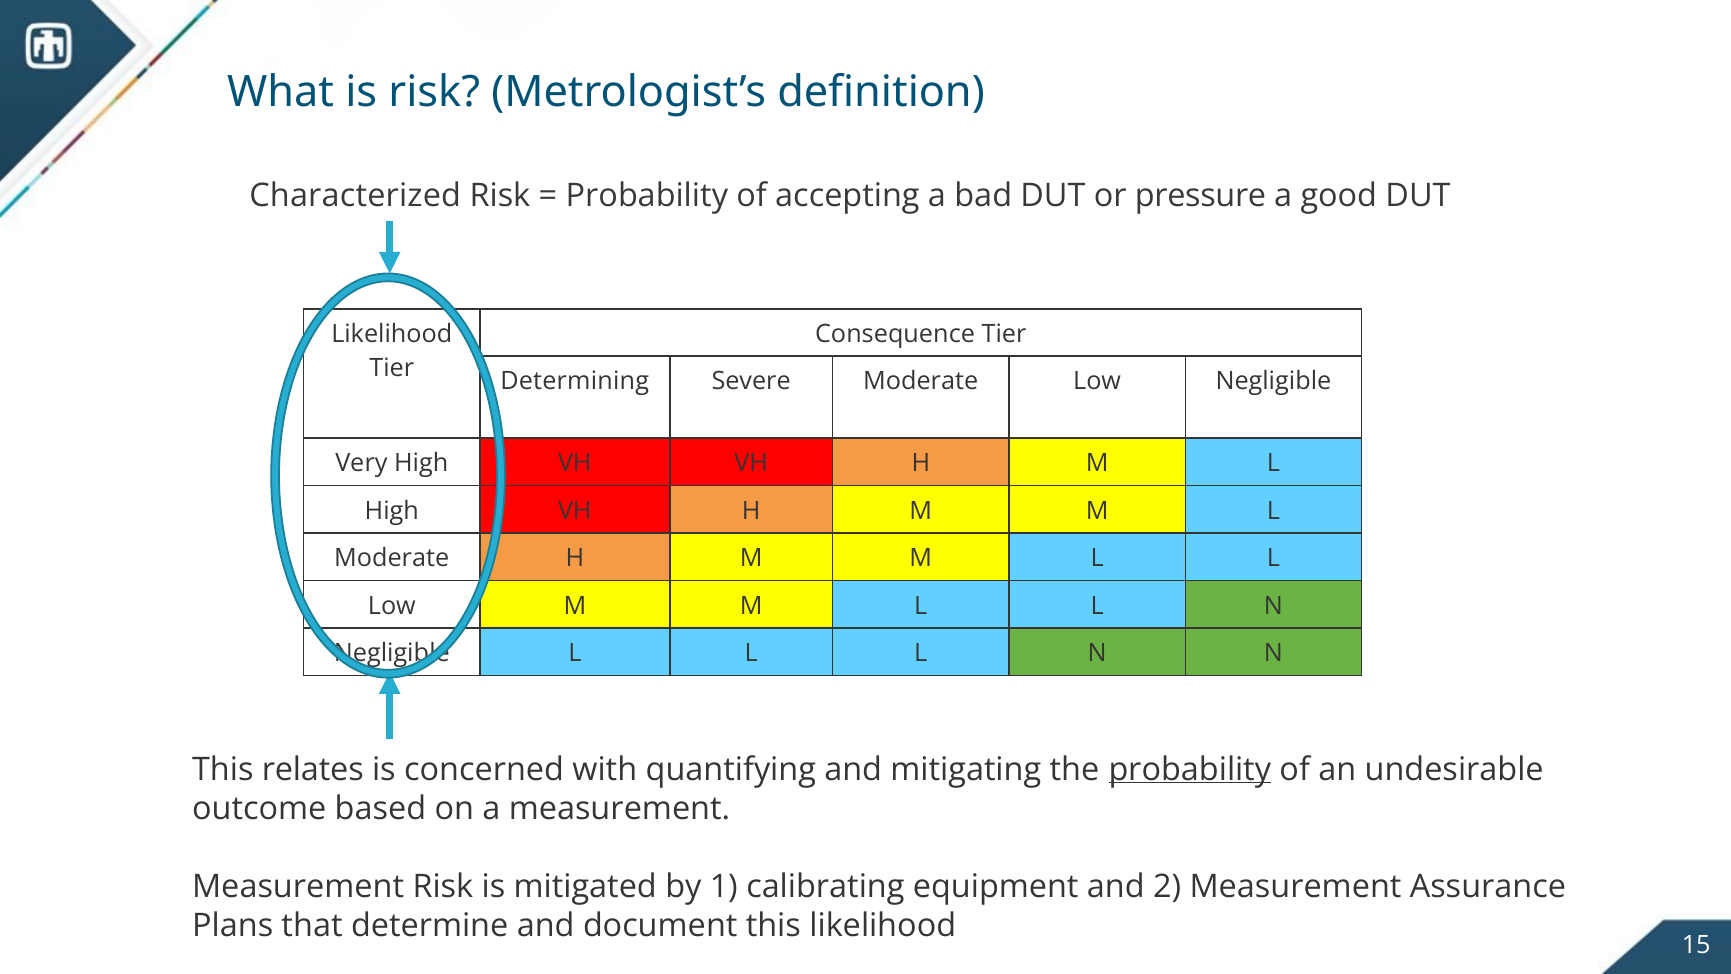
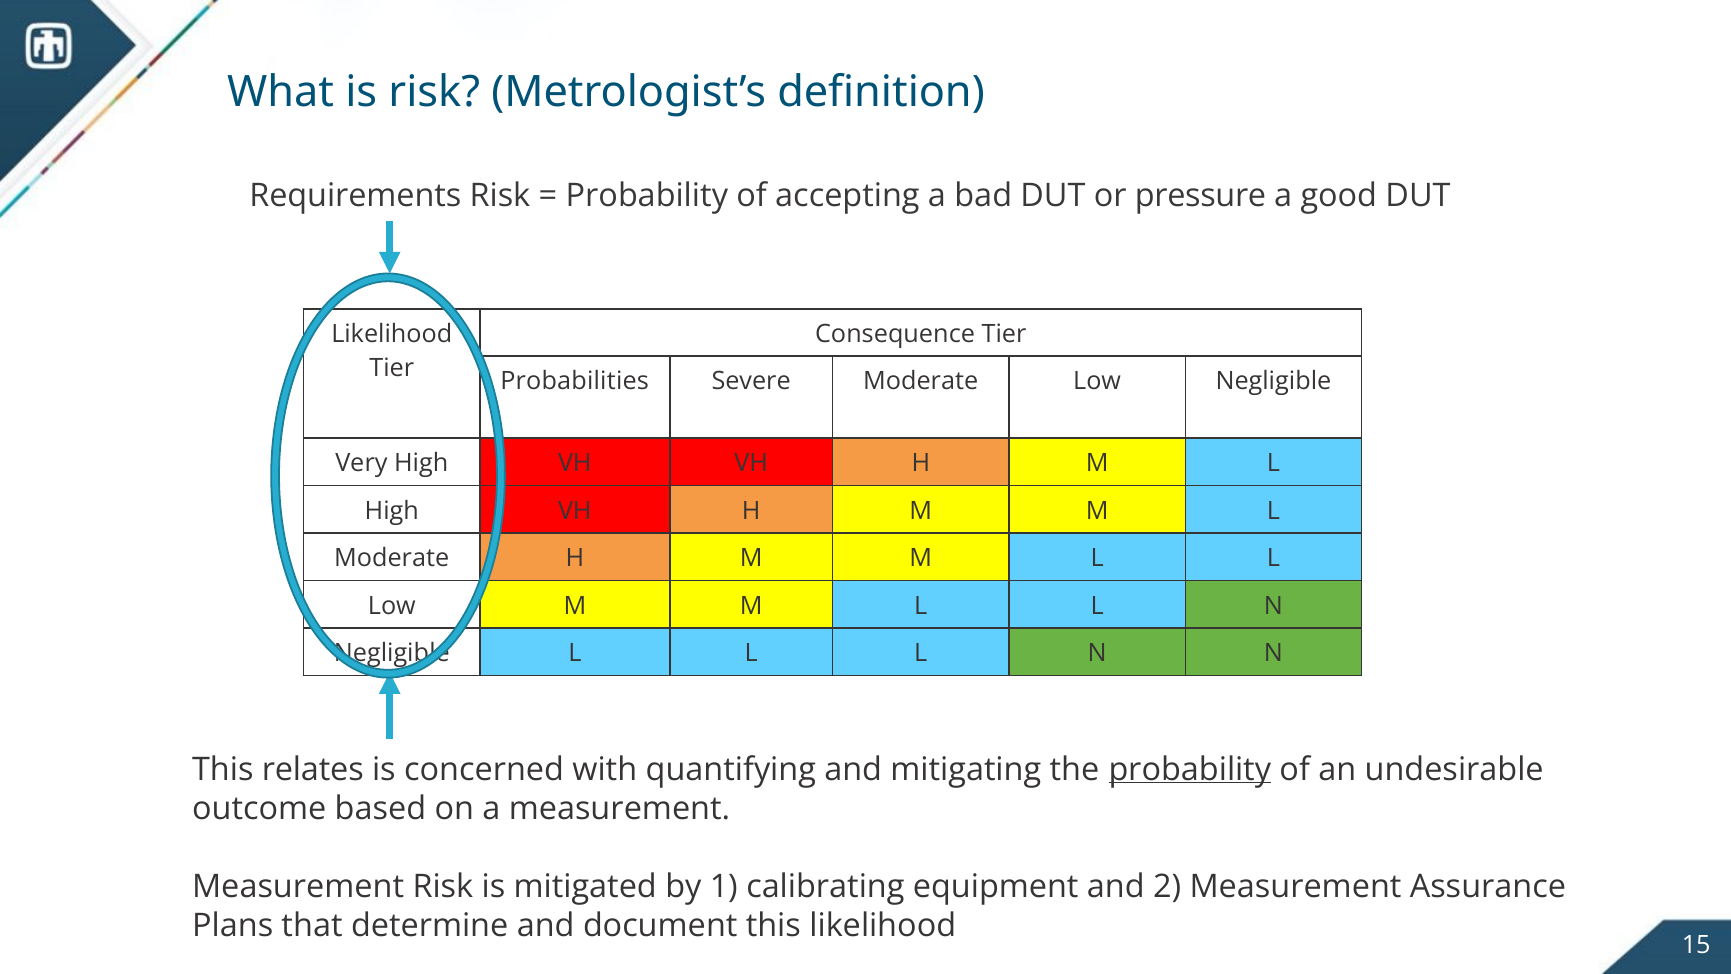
Characterized: Characterized -> Requirements (355, 196)
Determining: Determining -> Probabilities (575, 381)
